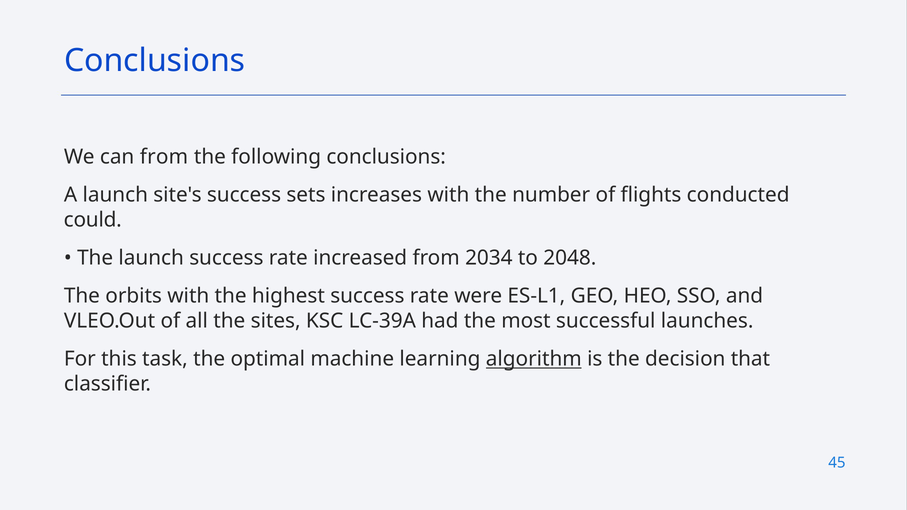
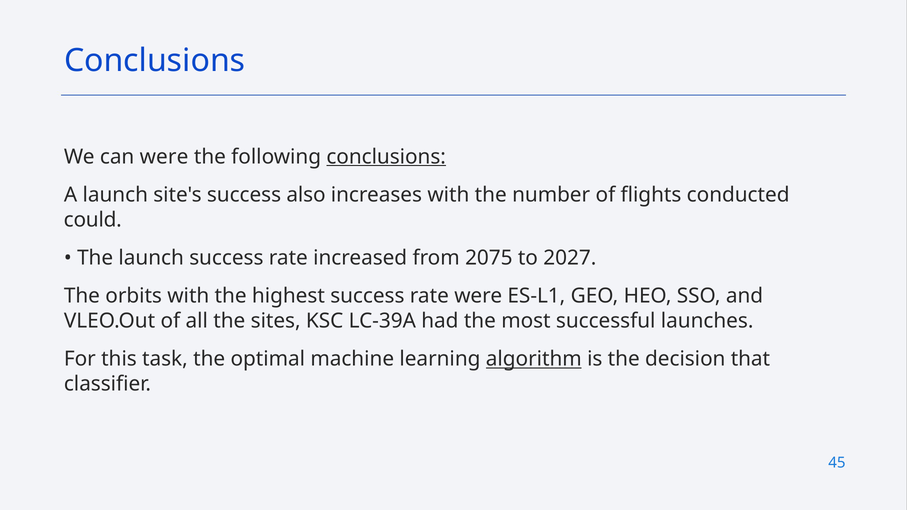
can from: from -> were (164, 157)
conclusions underline: none -> present (386, 157)
sets: sets -> also (306, 195)
2034: 2034 -> 2075 (489, 258)
2048: 2048 -> 2027 (570, 258)
